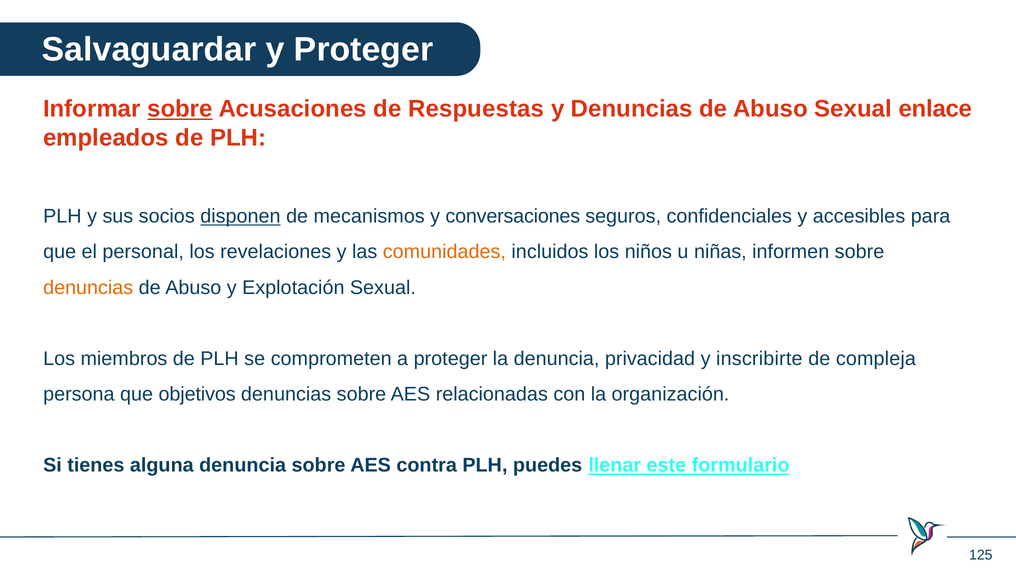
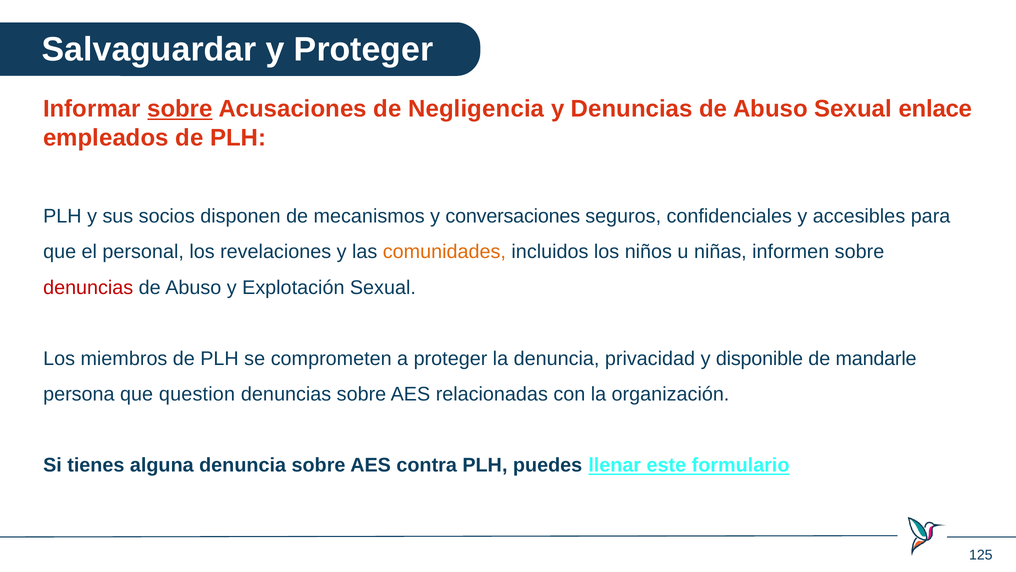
Respuestas: Respuestas -> Negligencia (476, 109)
disponen underline: present -> none (240, 216)
denuncias colour: orange -> red (88, 287)
inscribirte: inscribirte -> disponible (760, 358)
compleja: compleja -> mandarle (876, 358)
objetivos: objetivos -> question (197, 394)
